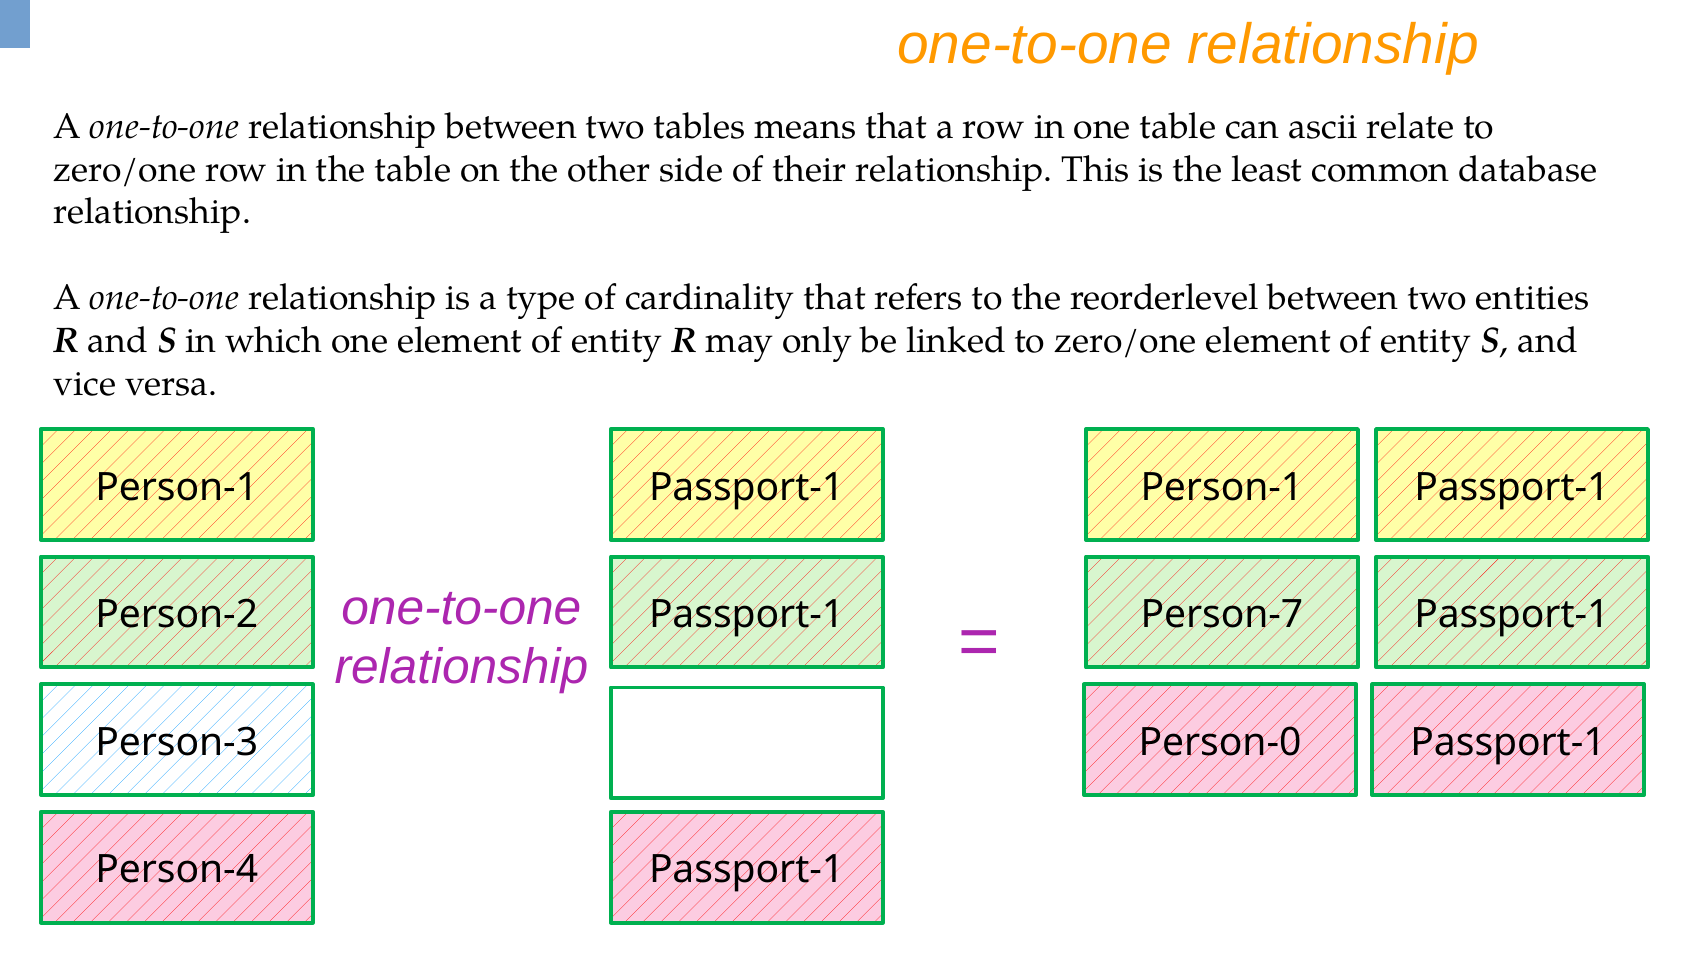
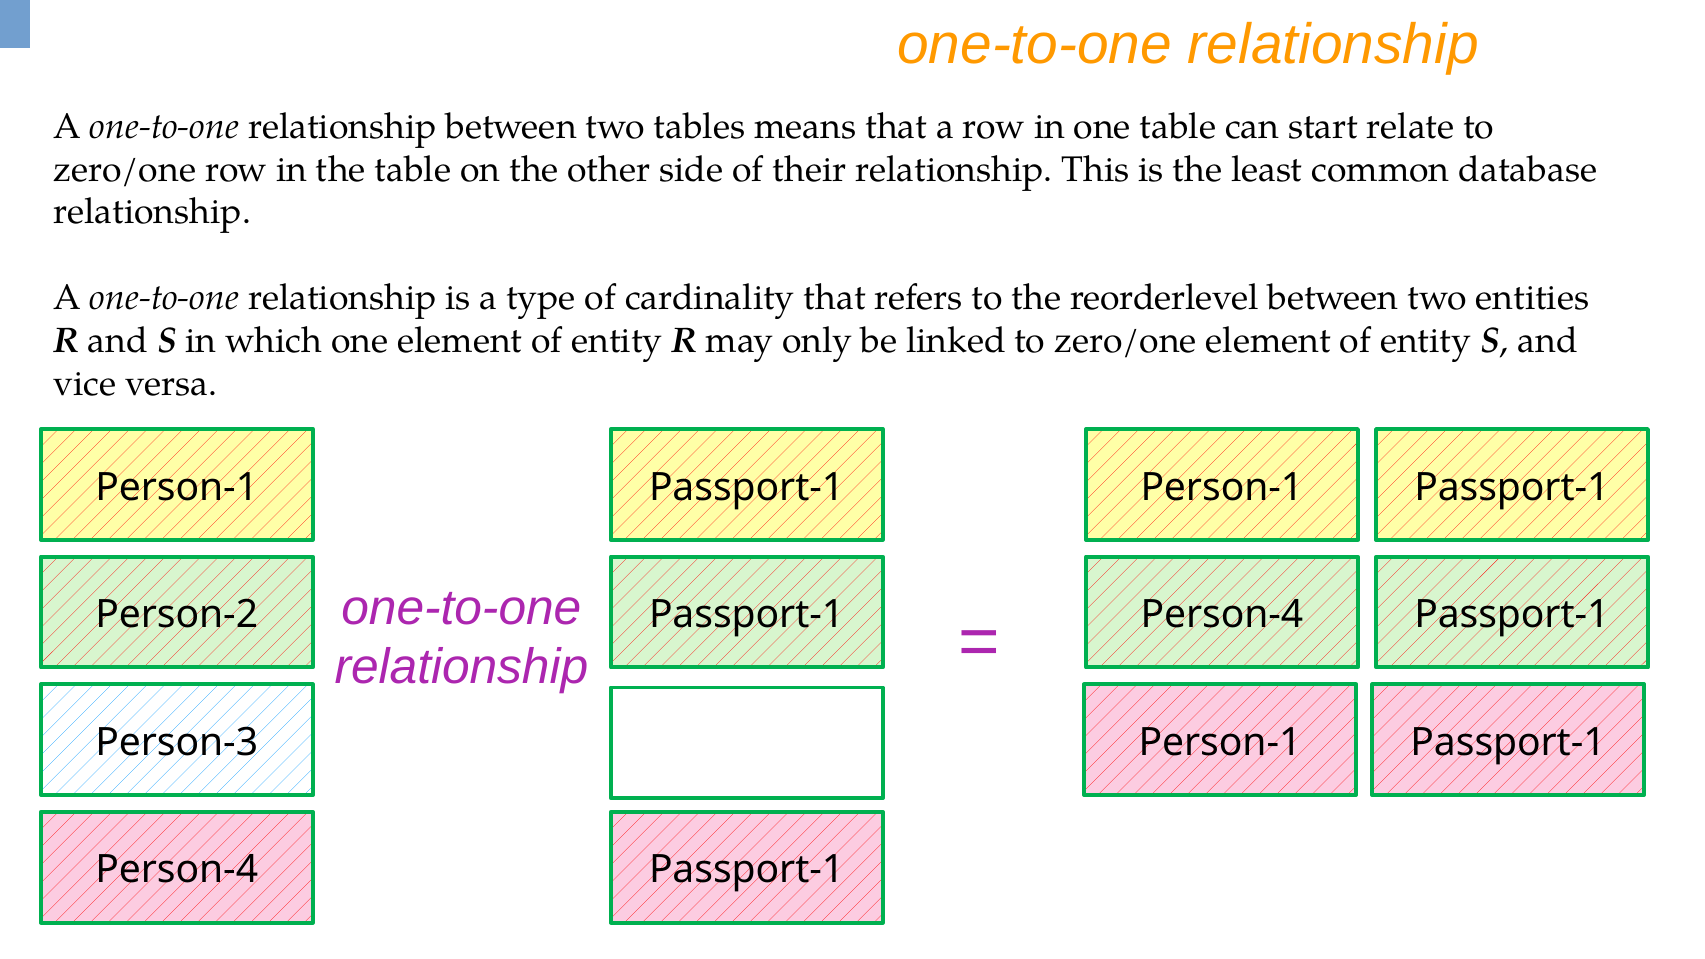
ascii: ascii -> start (1323, 127)
Person-2 Passport-1 Person-7: Person-7 -> Person-4 (1222, 615)
Person-0: Person-0 -> Person-1 (1220, 742)
